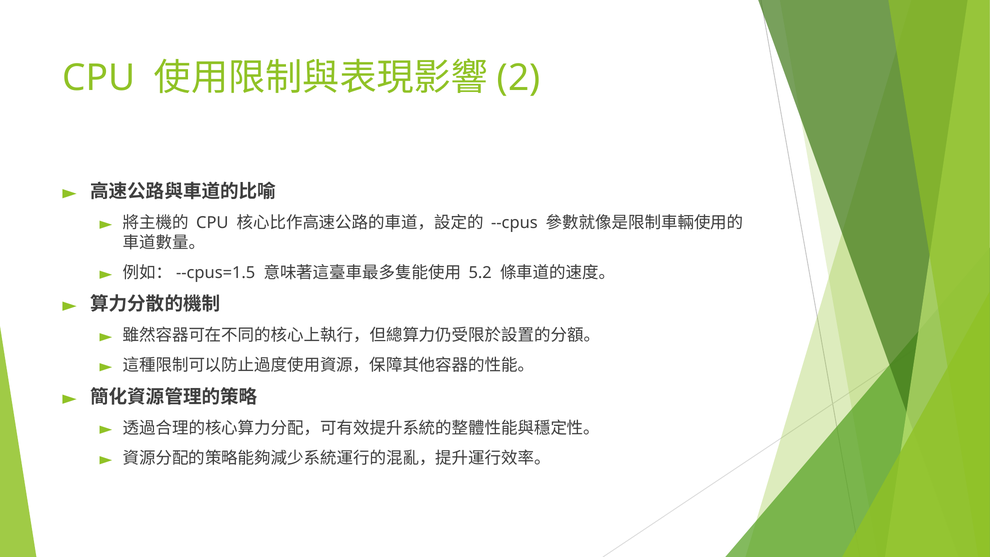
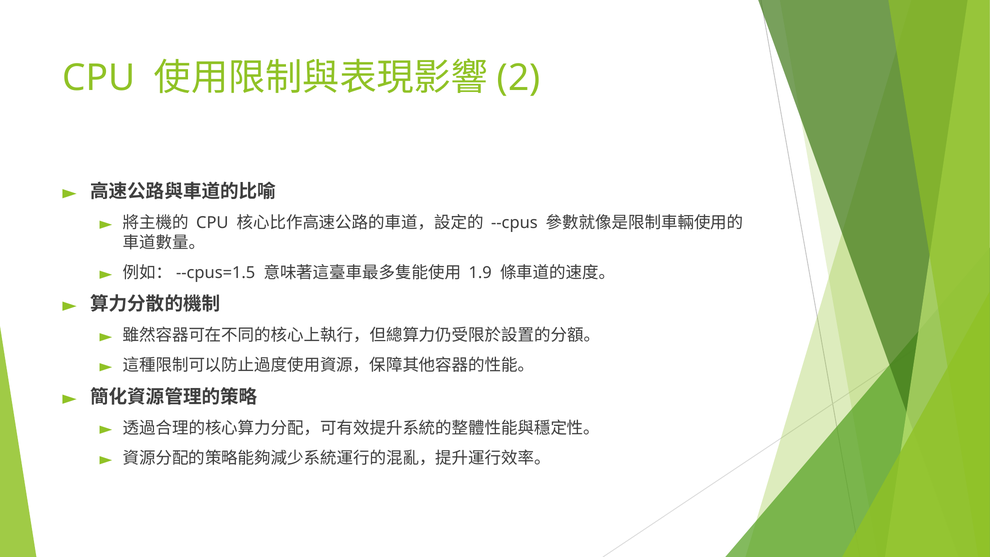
5.2: 5.2 -> 1.9 (480, 273)
